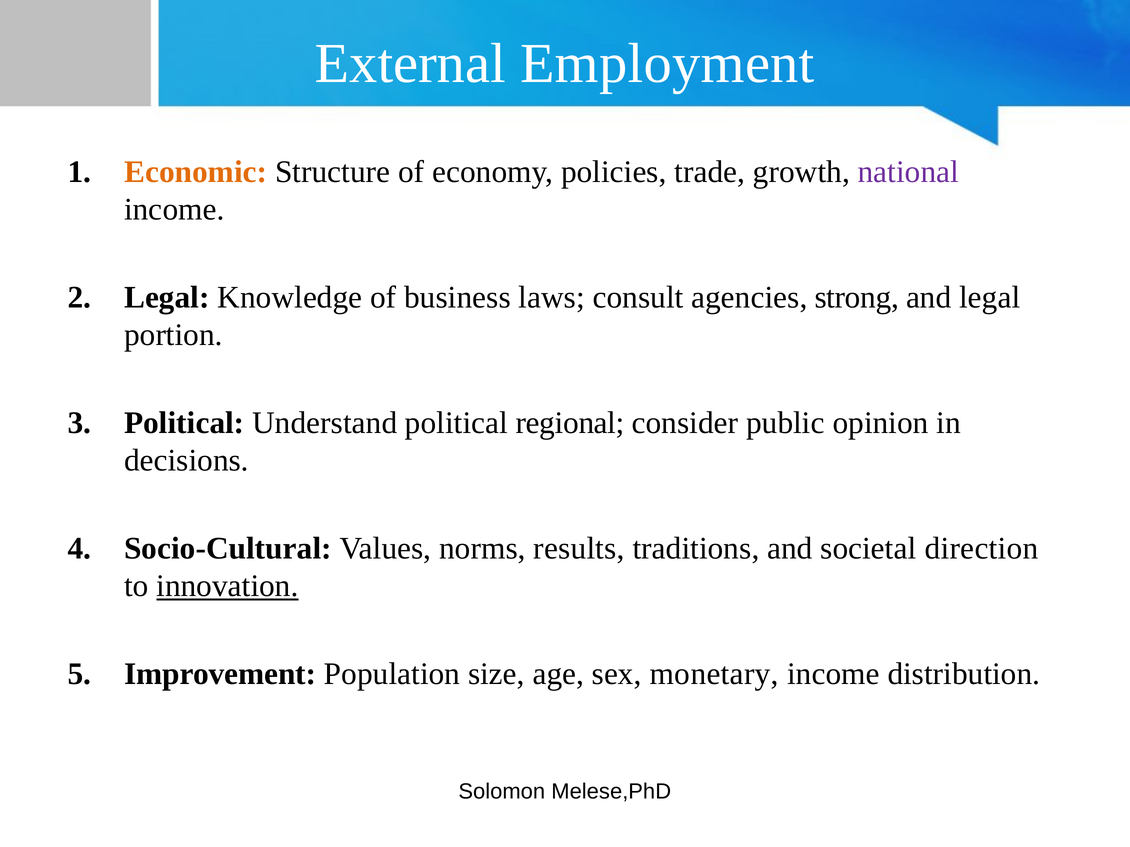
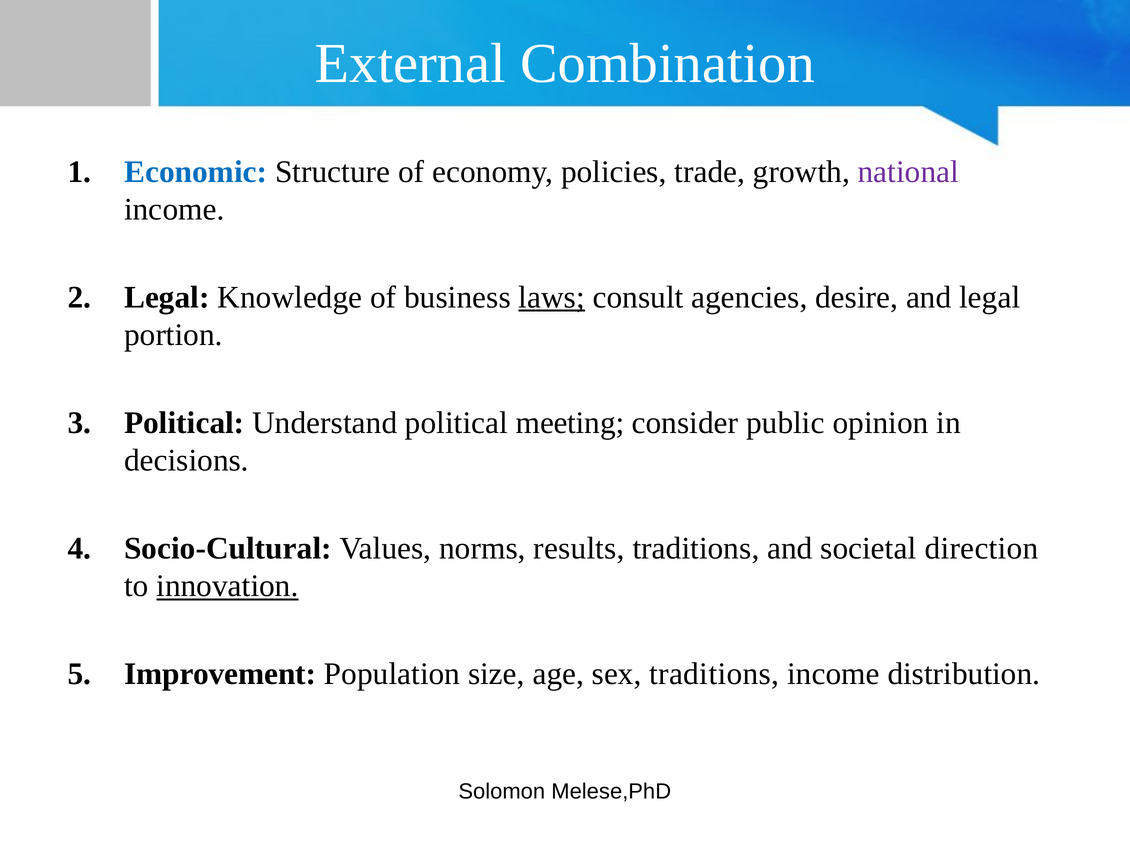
Employment: Employment -> Combination (668, 63)
Economic colour: orange -> blue (196, 172)
laws underline: none -> present (552, 297)
strong: strong -> desire (857, 297)
regional: regional -> meeting (570, 423)
sex monetary: monetary -> traditions (714, 674)
